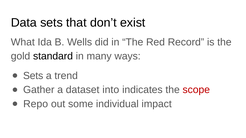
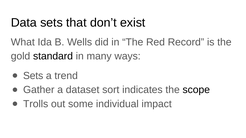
into: into -> sort (111, 90)
scope colour: red -> black (196, 90)
Repo: Repo -> Trolls (36, 104)
